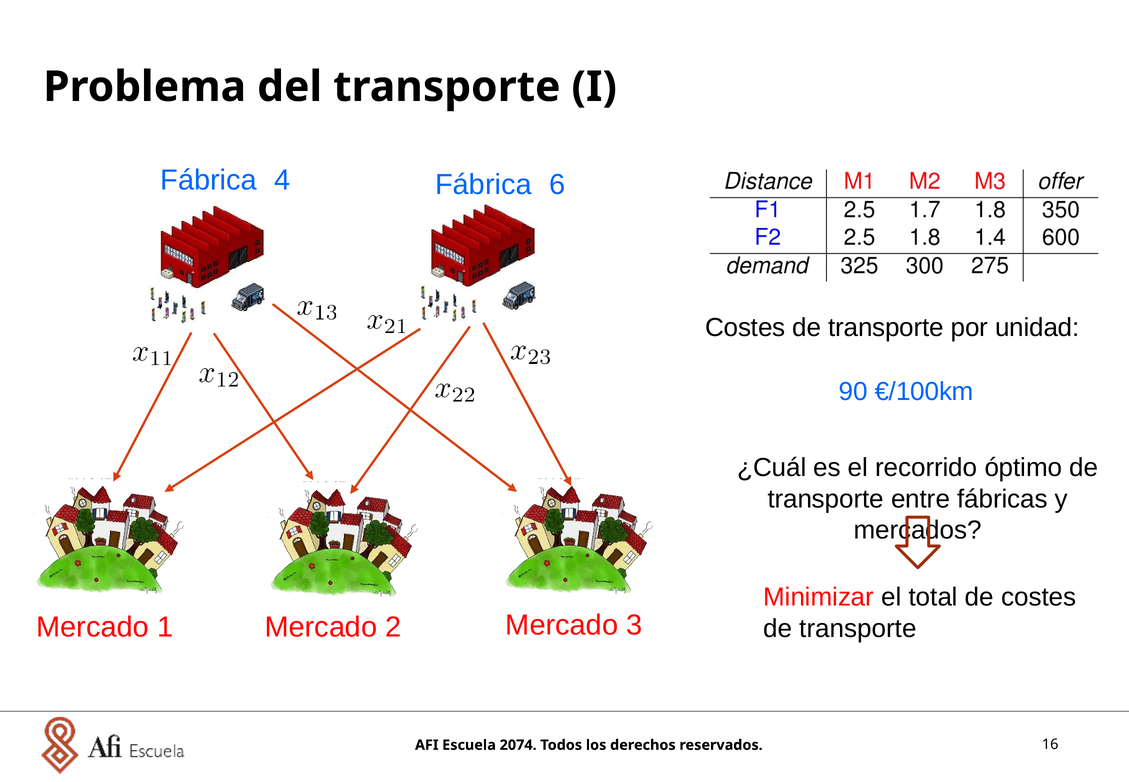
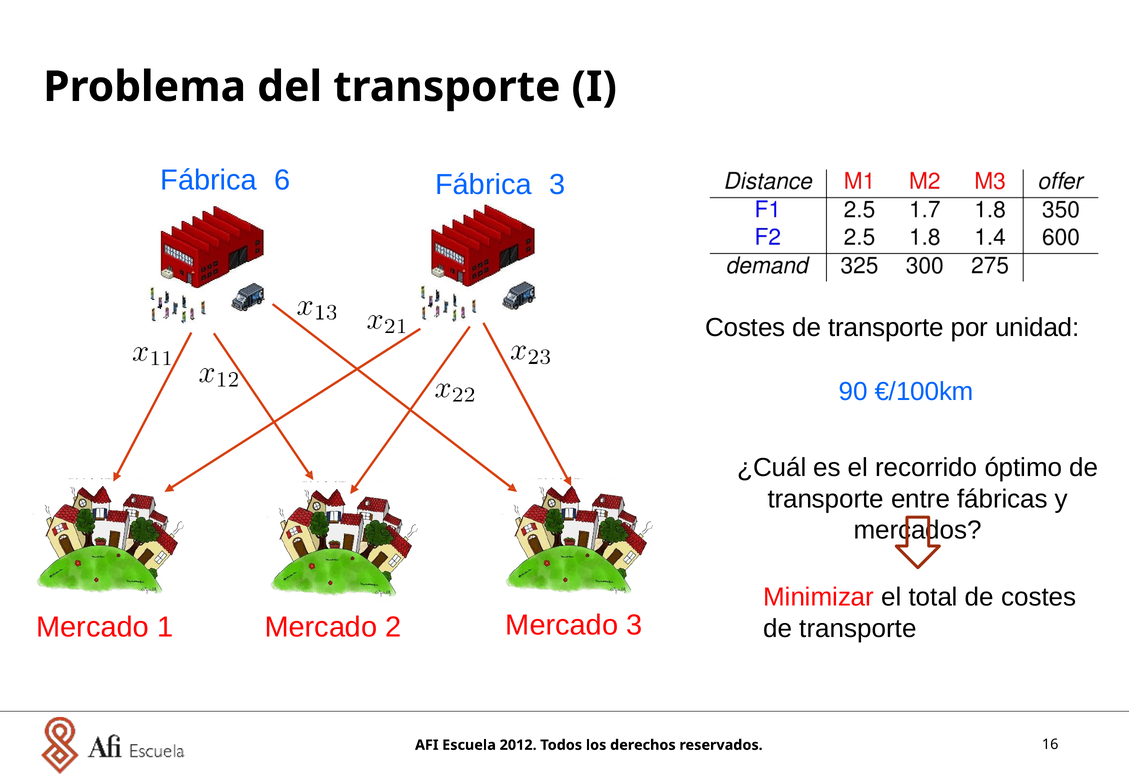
4: 4 -> 6 (282, 180)
Fábrica 6: 6 -> 3 (557, 184)
2074: 2074 -> 2012 (518, 745)
